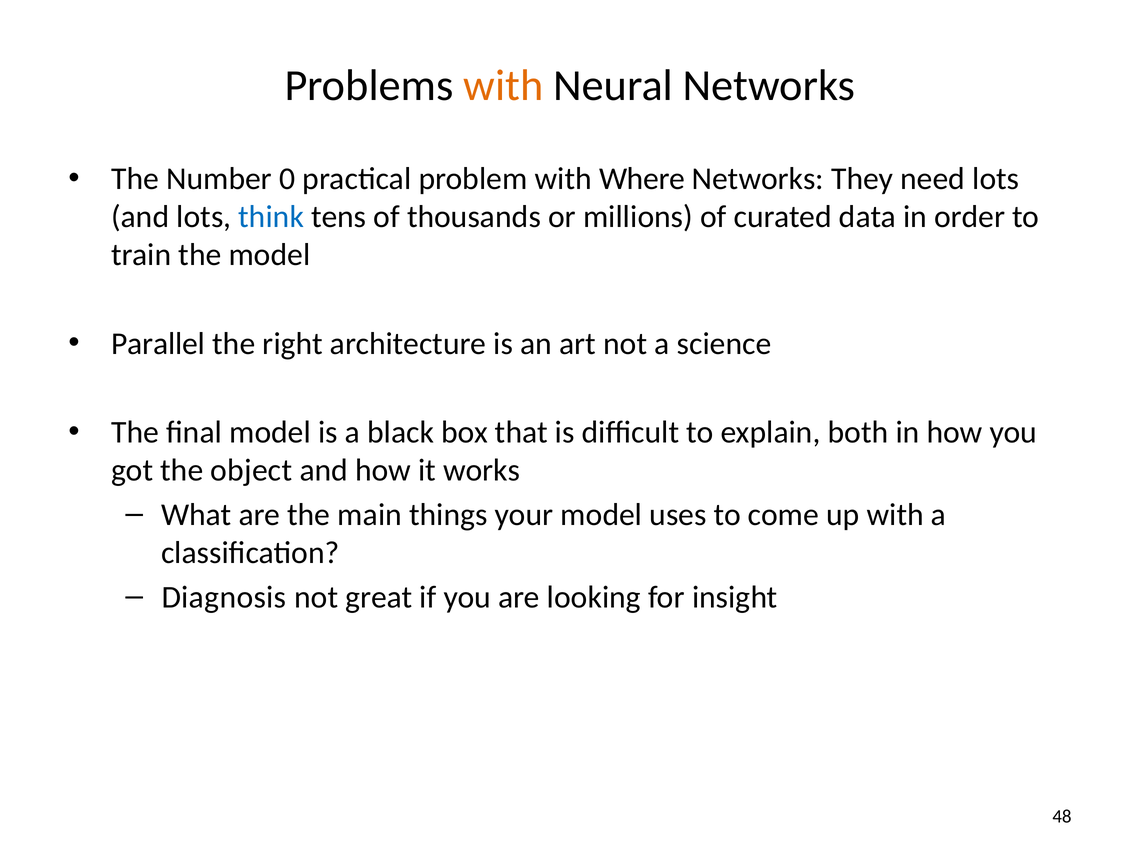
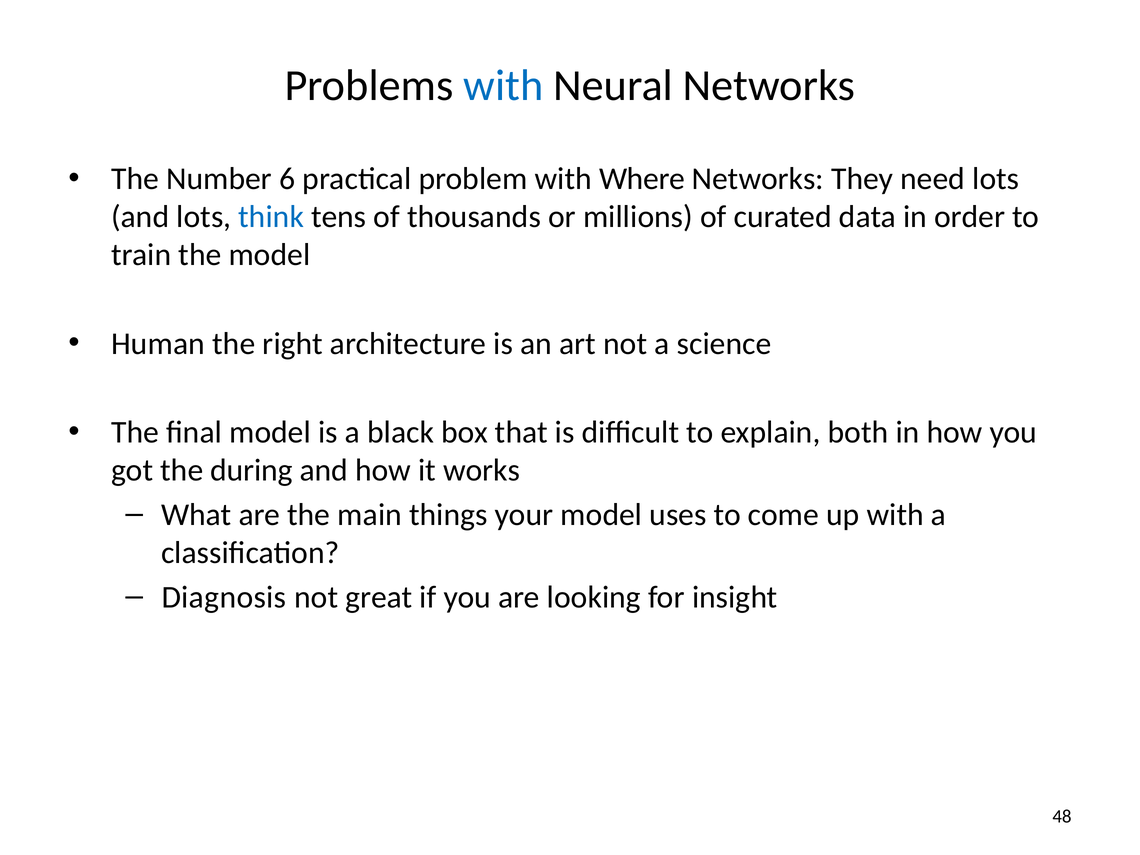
with colour: orange -> blue (503, 86)
0: 0 -> 6 (287, 179)
Parallel: Parallel -> Human (158, 344)
object: object -> during (252, 470)
